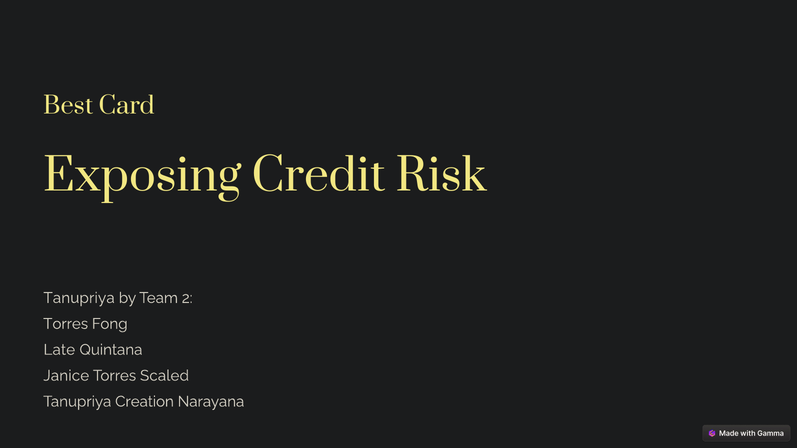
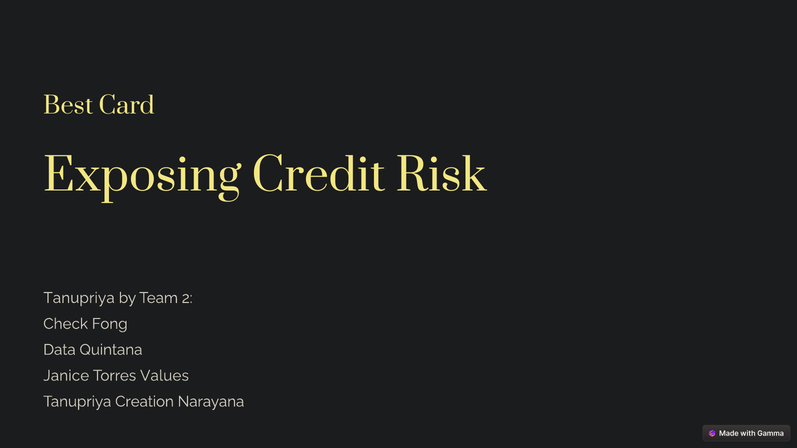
Torres: Torres -> Check (66, 324)
Late: Late -> Data (59, 350)
Scaled: Scaled -> Values (164, 376)
